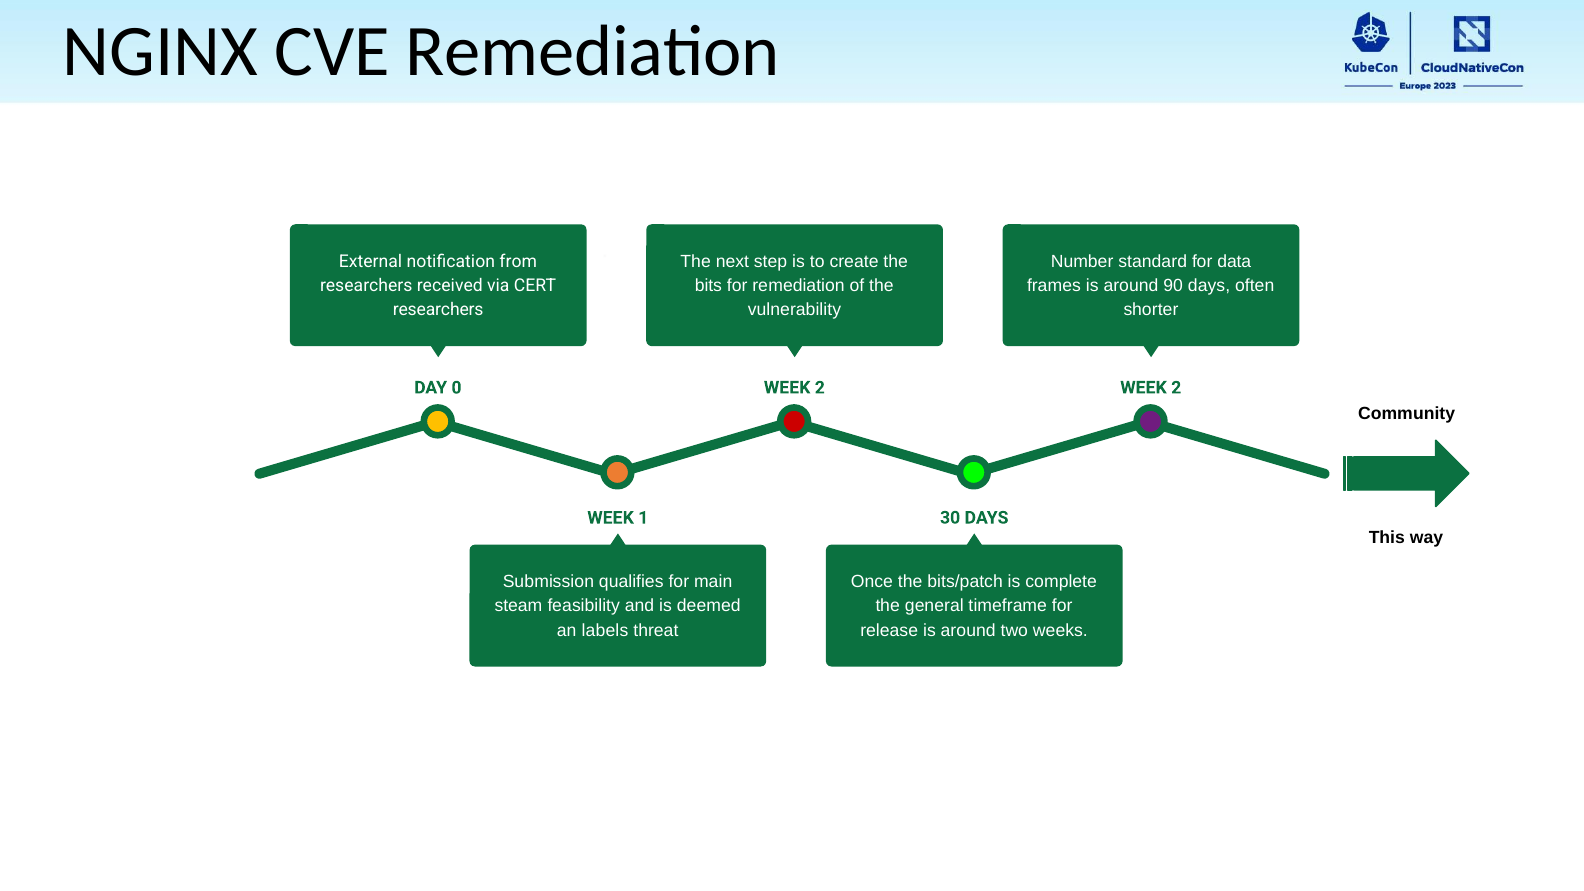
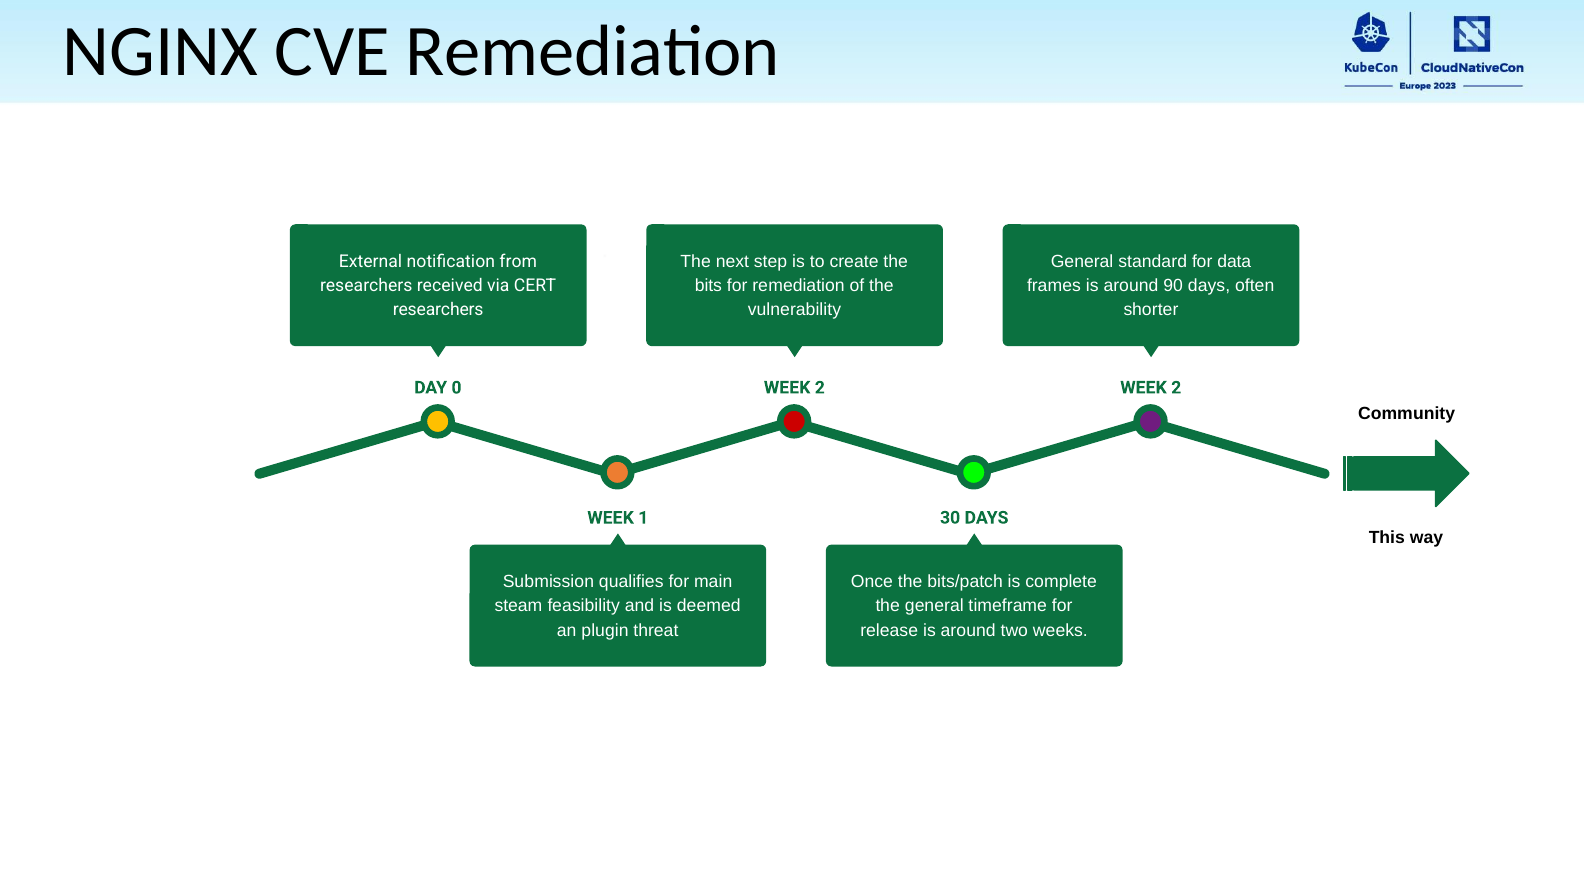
Number: Number -> General (1082, 262)
labels: labels -> plugin (605, 630)
